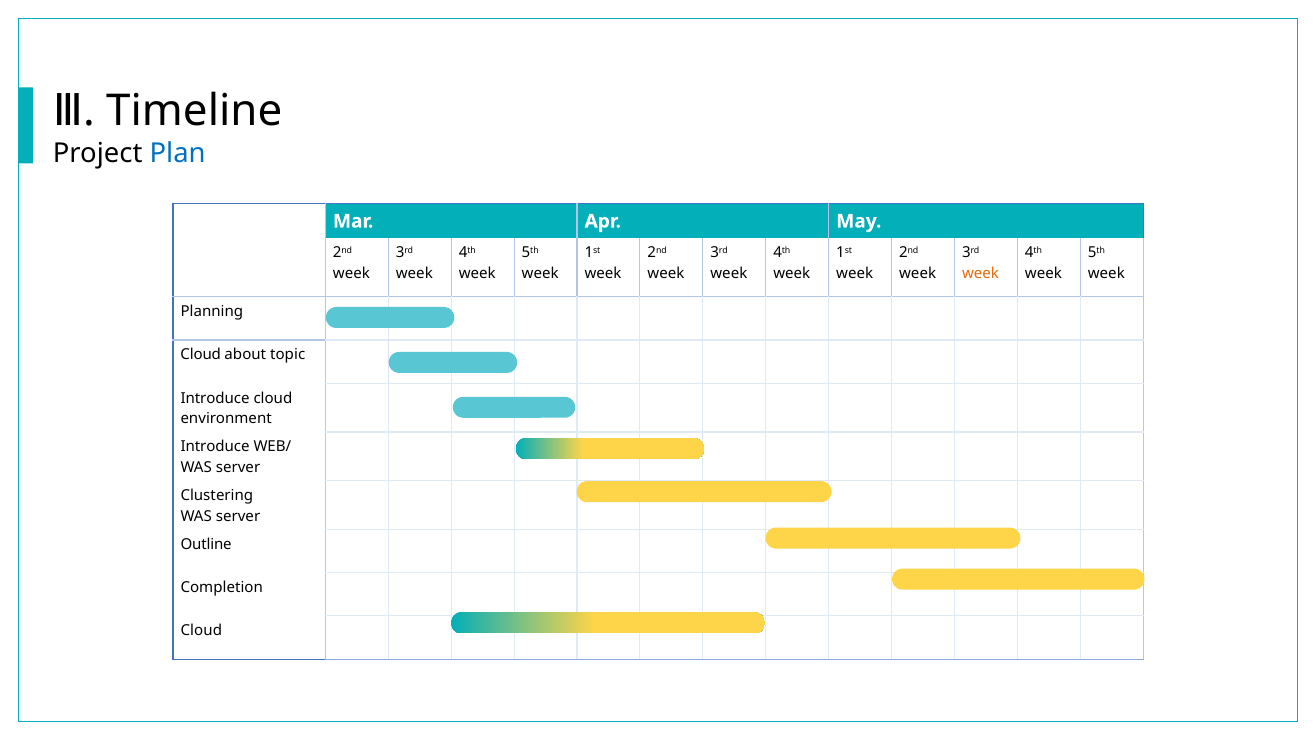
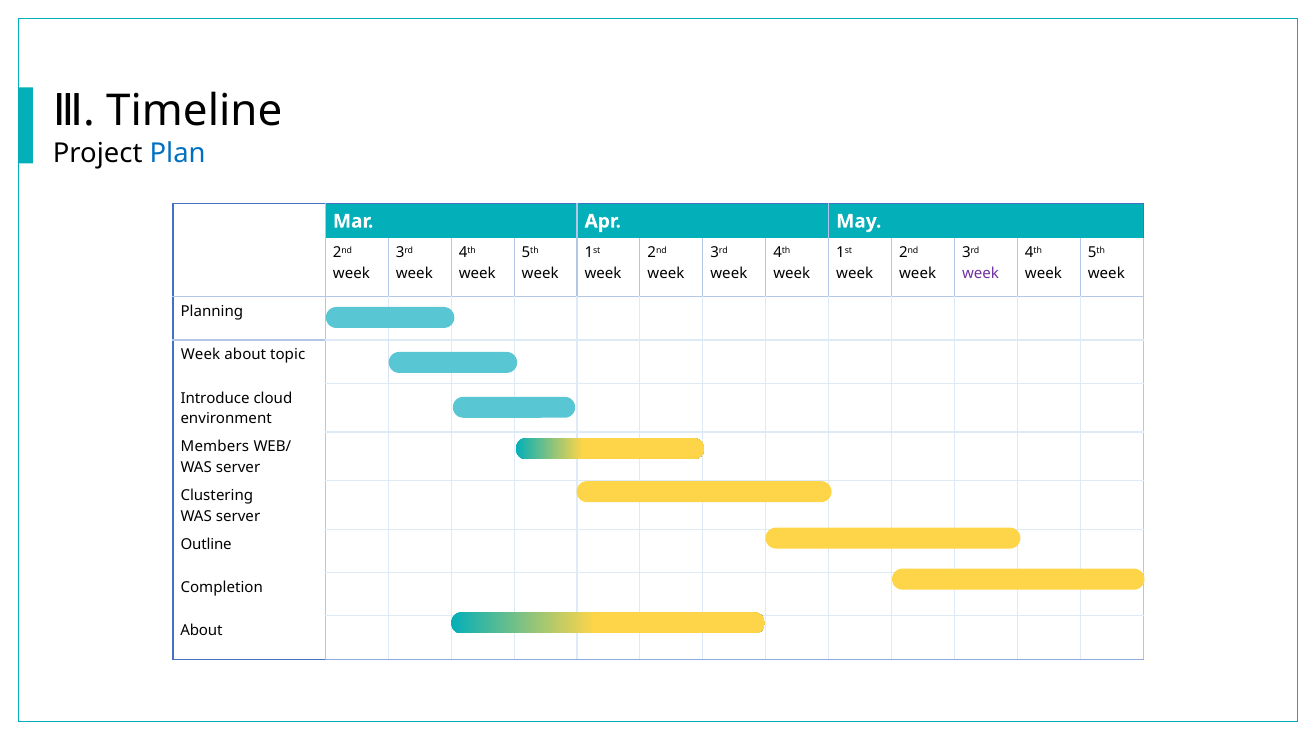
week colour: orange -> purple (981, 273)
Cloud: Cloud -> Week (201, 355)
Introduce: Introduce -> Members (215, 447)
Cloud: Cloud -> About (201, 631)
